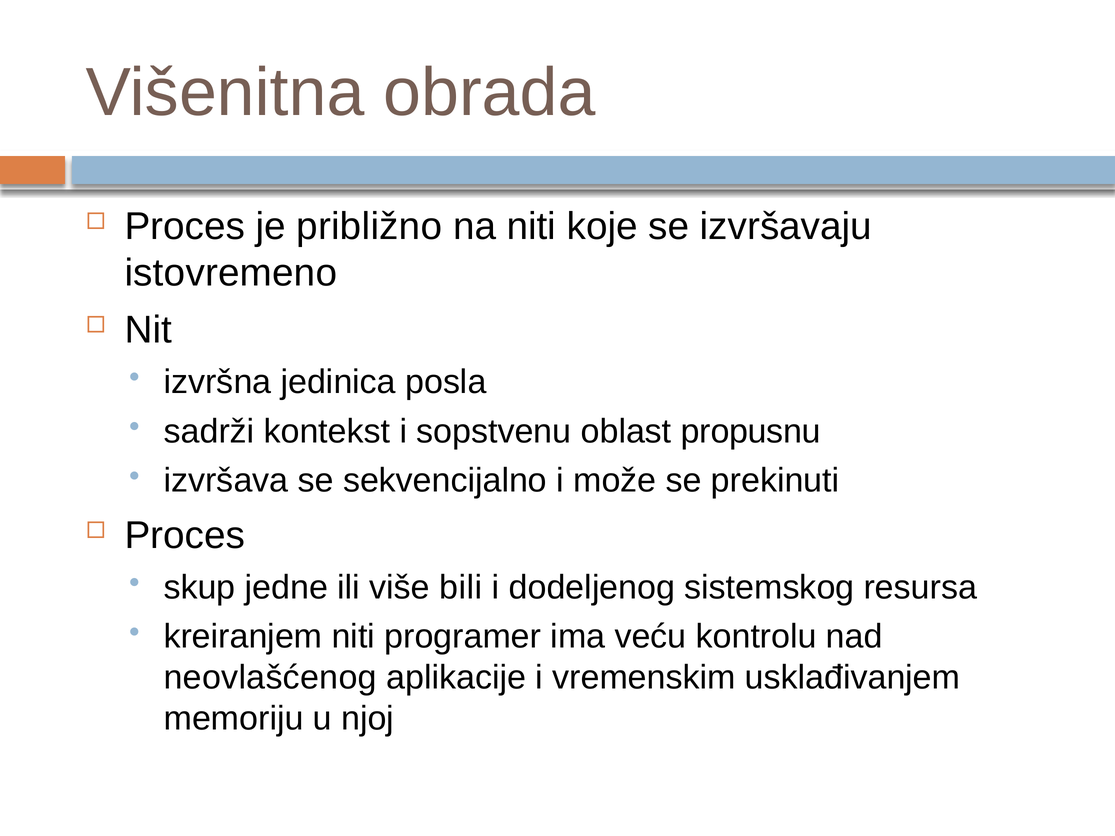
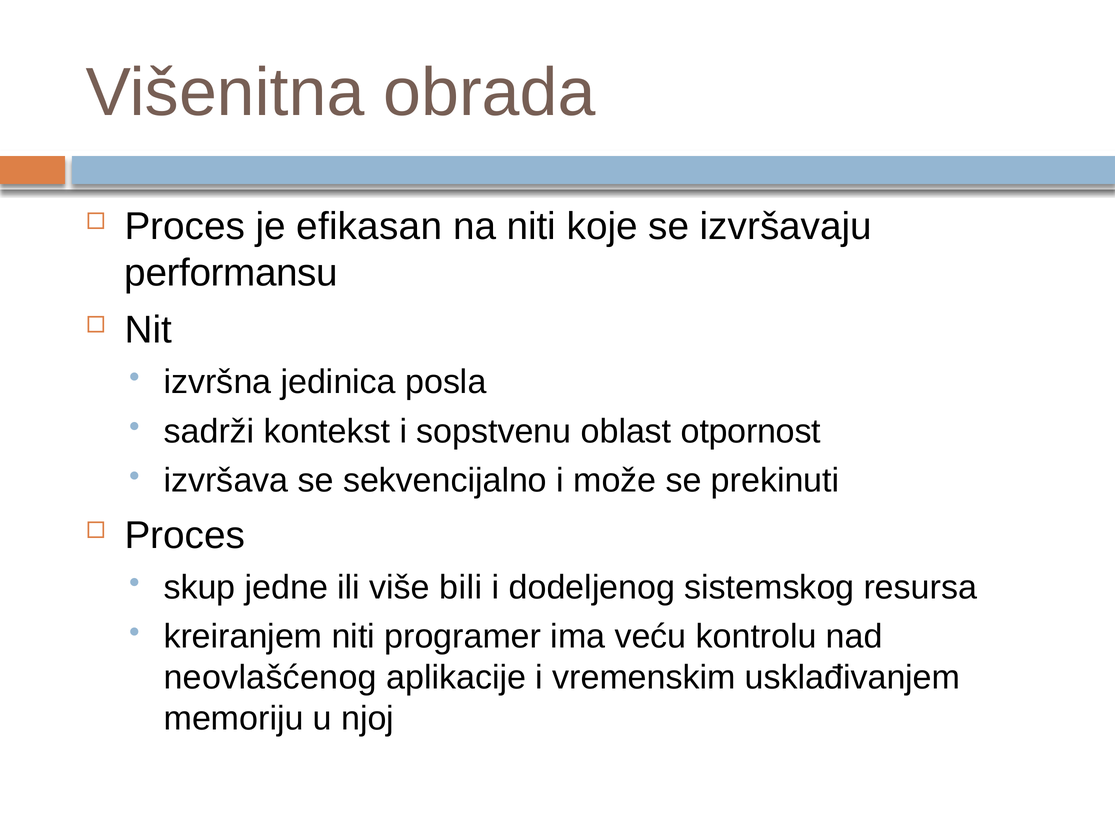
približno: približno -> efikasan (369, 227)
istovremeno: istovremeno -> performansu (231, 273)
propusnu: propusnu -> otpornost (751, 432)
